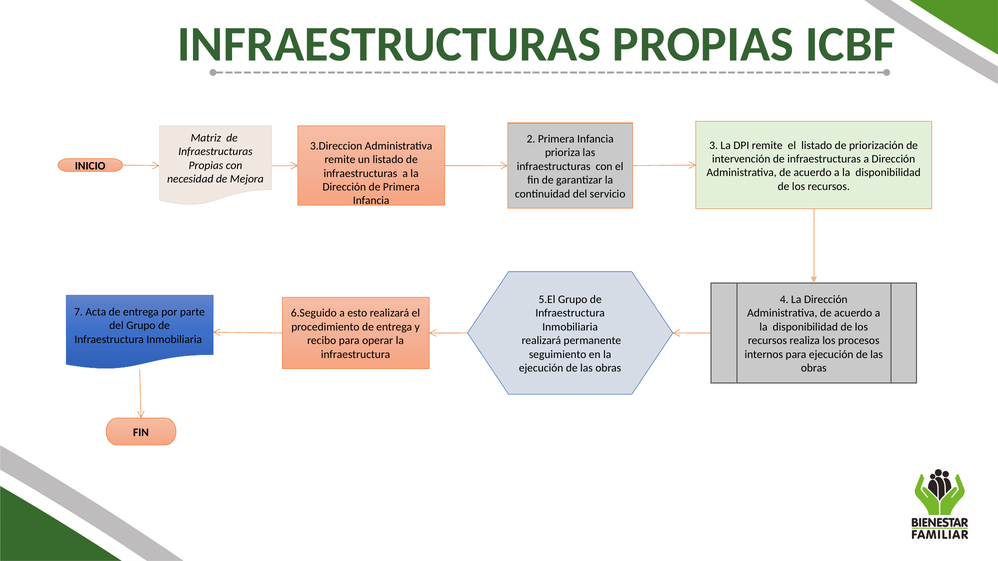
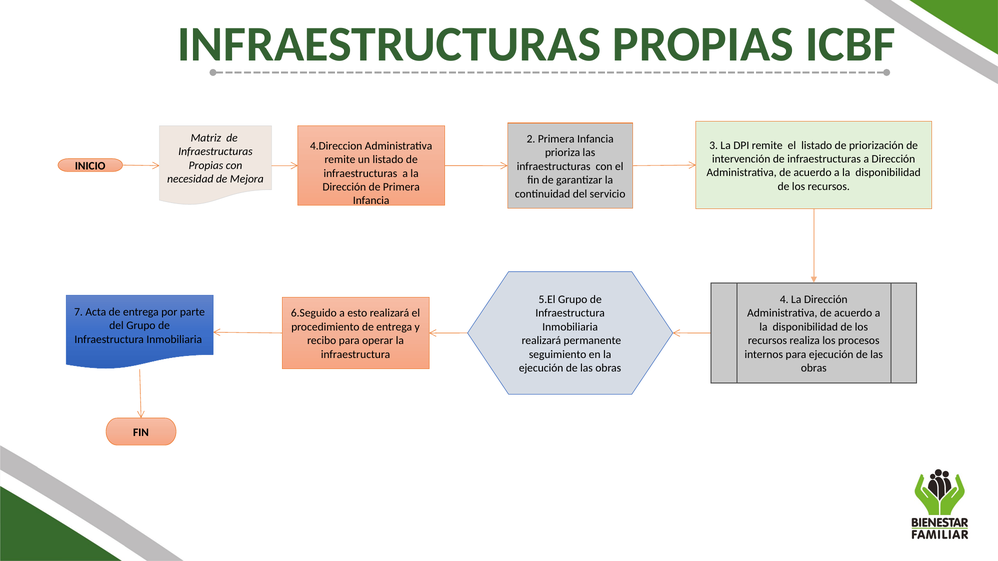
3.Direccion: 3.Direccion -> 4.Direccion (336, 146)
